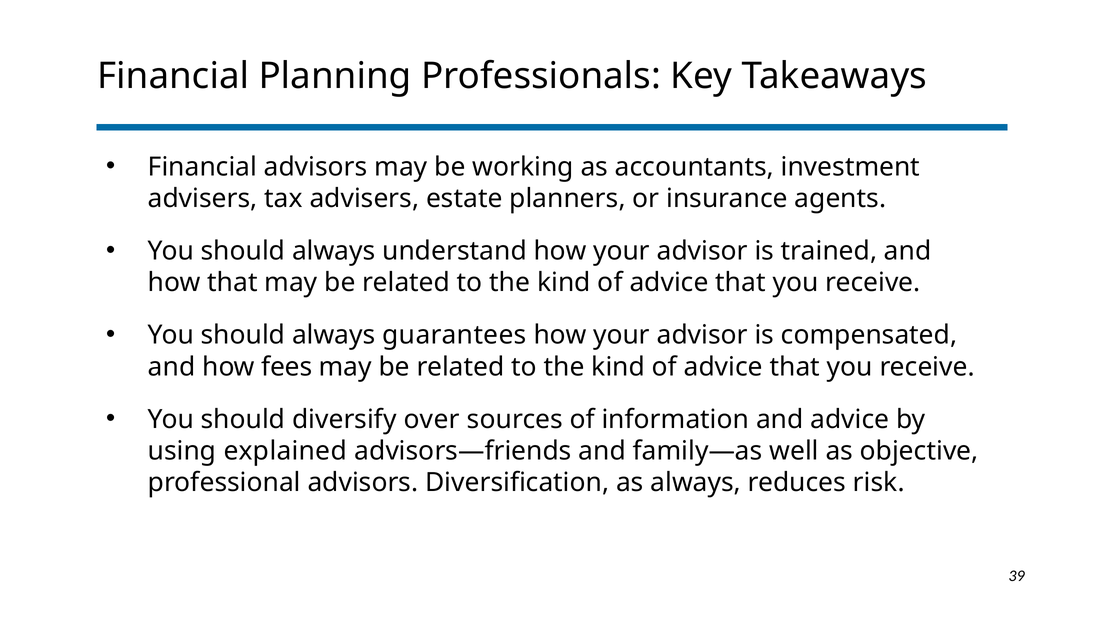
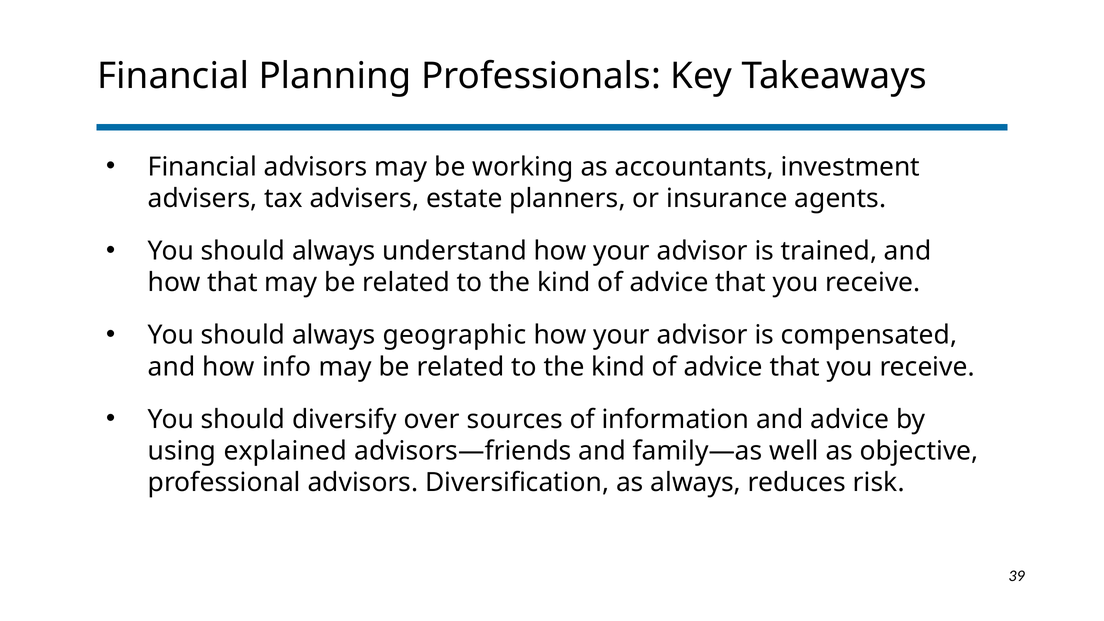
guarantees: guarantees -> geographic (454, 335)
fees: fees -> info (287, 367)
